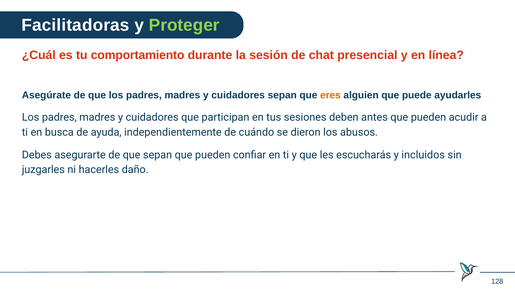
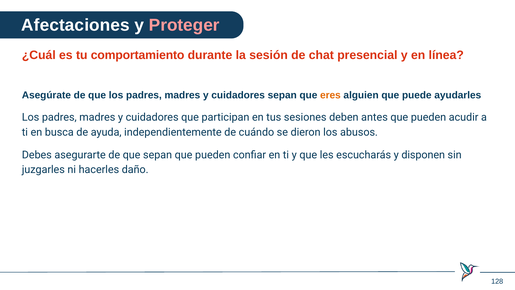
Facilitadoras: Facilitadoras -> Afectaciones (76, 25)
Proteger colour: light green -> pink (184, 25)
incluidos: incluidos -> disponen (423, 155)
